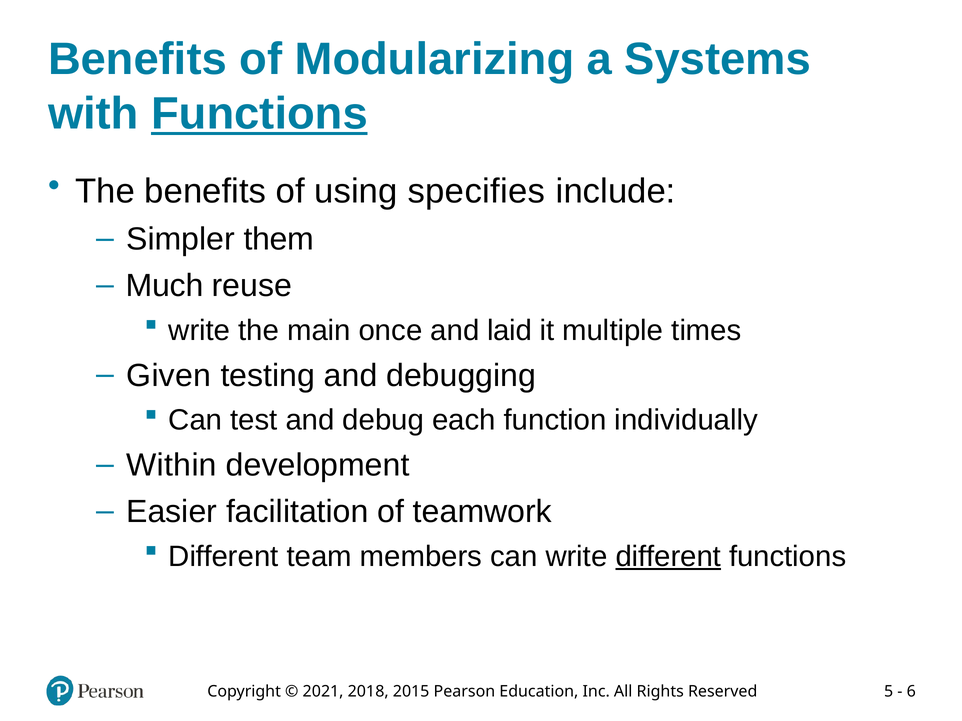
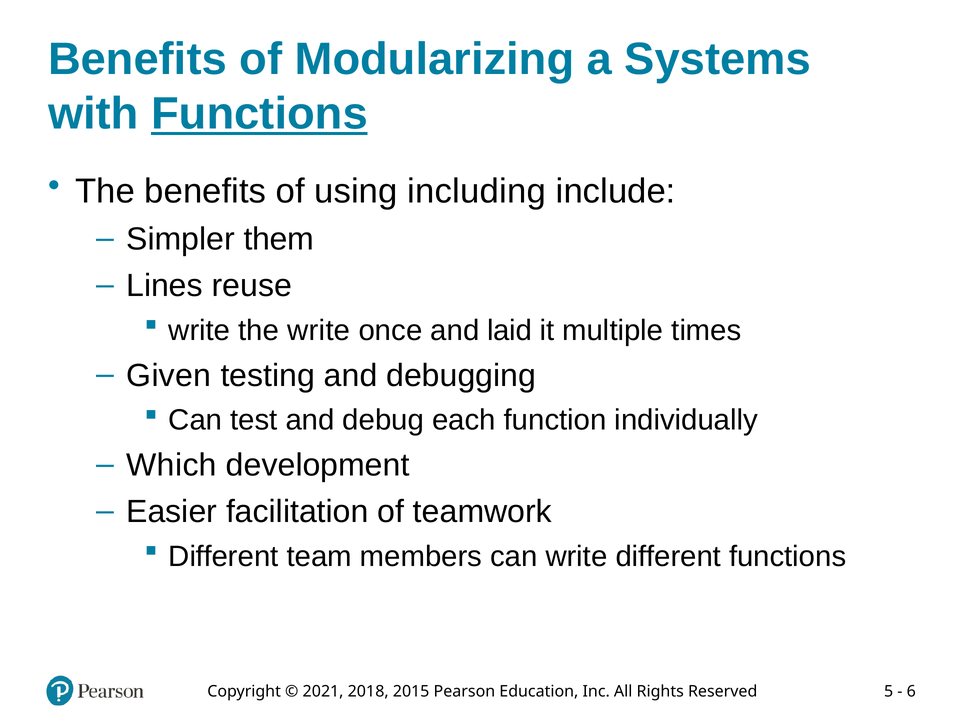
specifies: specifies -> including (476, 192)
Much: Much -> Lines (165, 286)
the main: main -> write (319, 331)
Within: Within -> Which (172, 466)
different underline: present -> none (668, 557)
